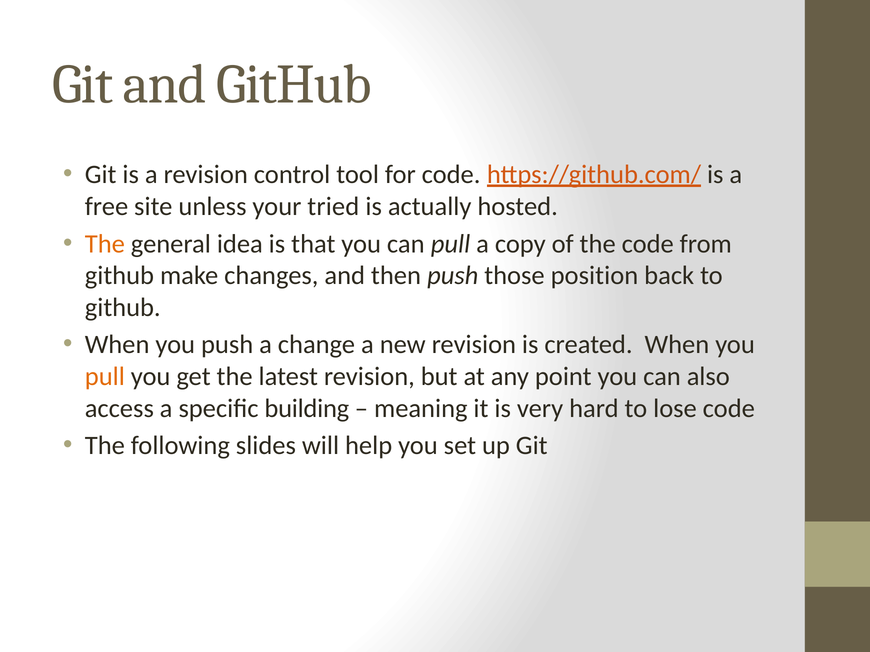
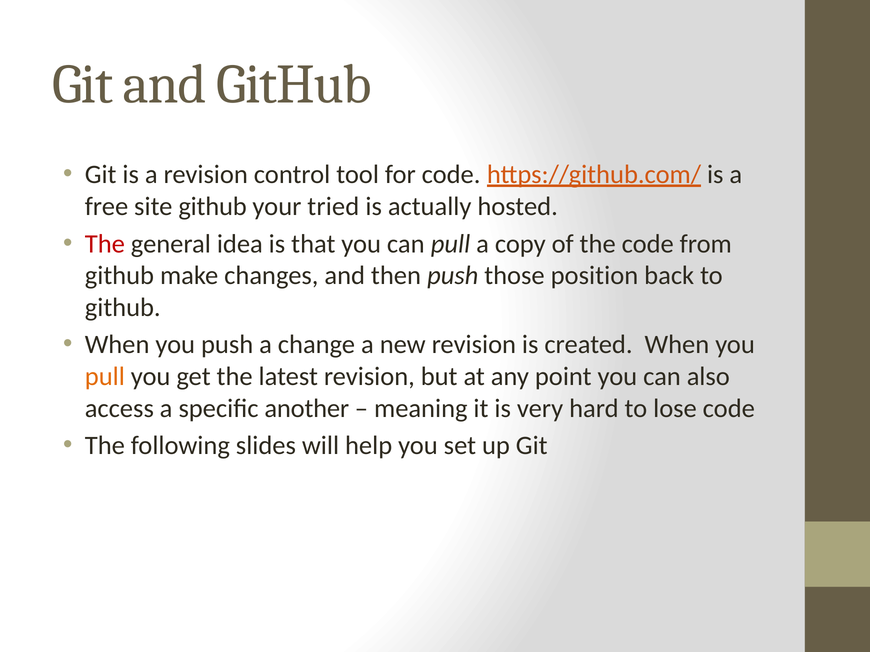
site unless: unless -> github (213, 207)
The colour: orange -> red (105, 244)
building: building -> another (307, 409)
